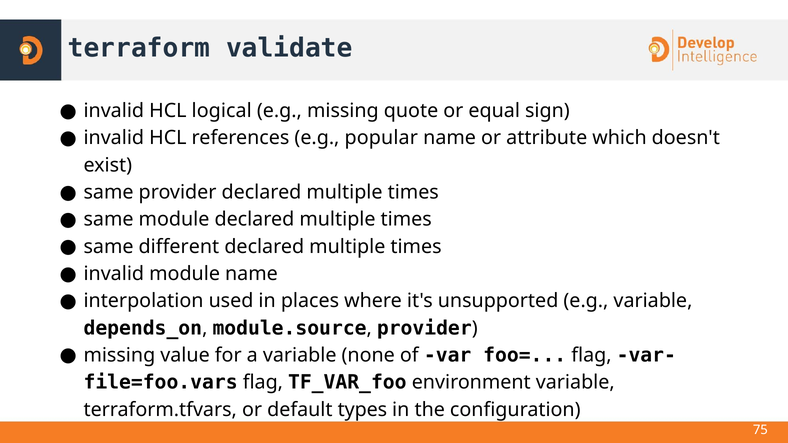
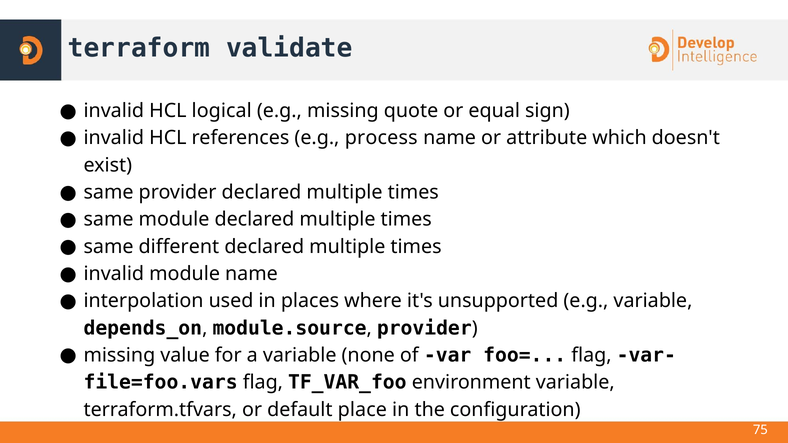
popular: popular -> process (381, 138)
types: types -> place (362, 410)
